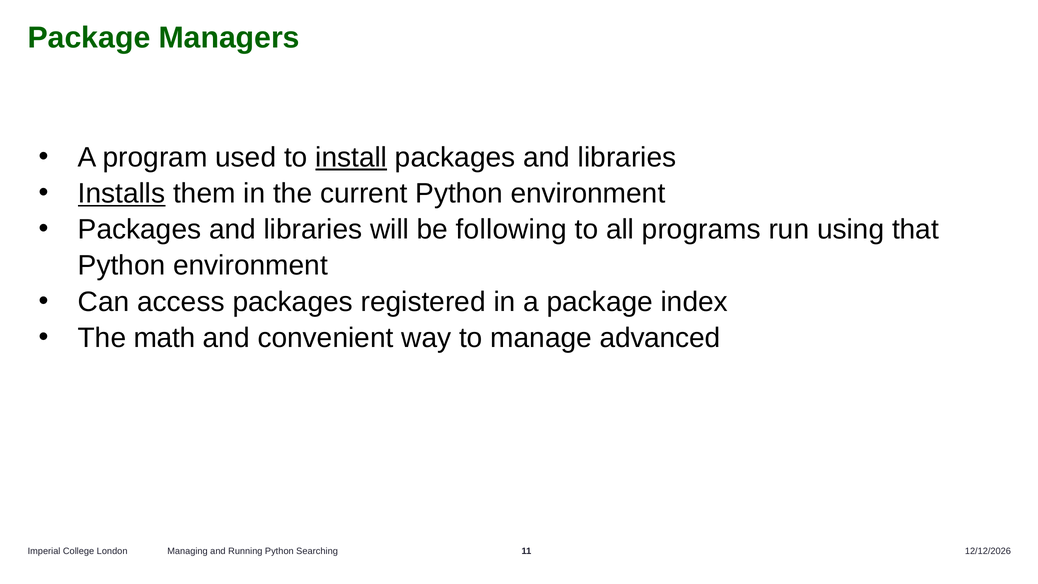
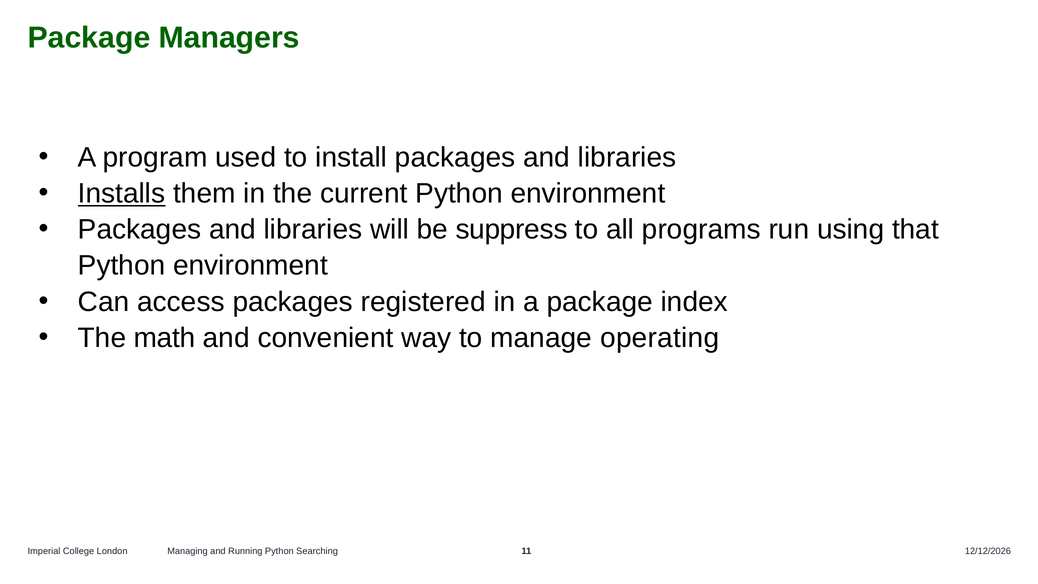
install underline: present -> none (351, 157)
following: following -> suppress (512, 230)
advanced: advanced -> operating (660, 338)
